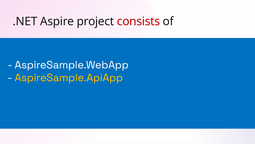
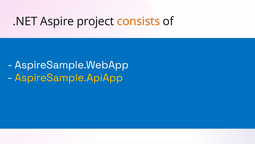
consists colour: red -> orange (138, 21)
